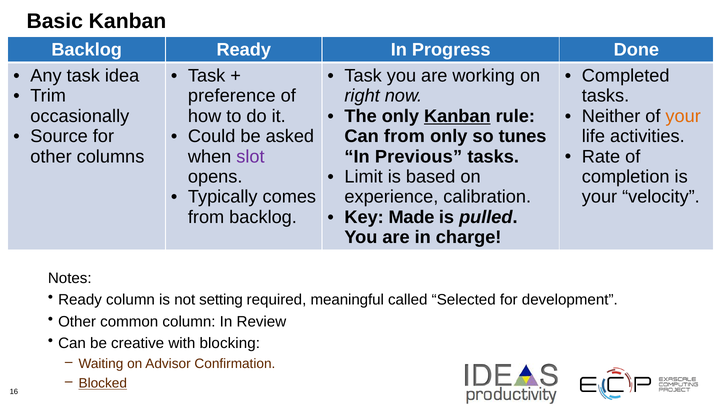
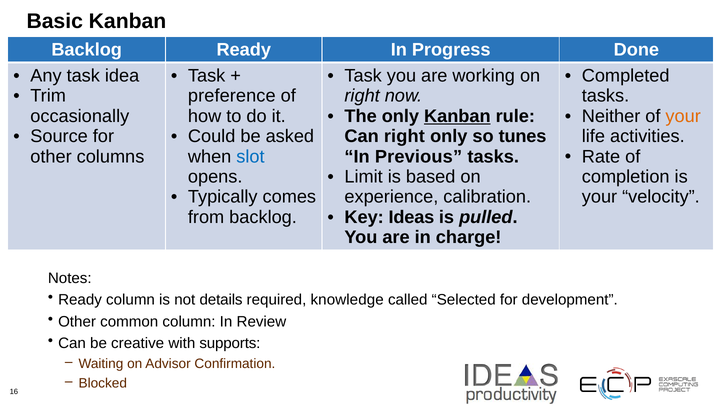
Can from: from -> right (404, 136)
slot colour: purple -> blue (250, 157)
Made: Made -> Ideas (411, 217)
setting: setting -> details (221, 300)
meaningful: meaningful -> knowledge (347, 300)
blocking: blocking -> supports (230, 344)
Blocked underline: present -> none (103, 384)
